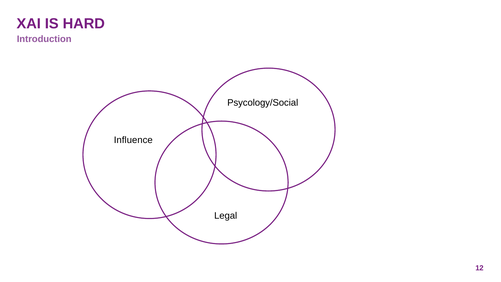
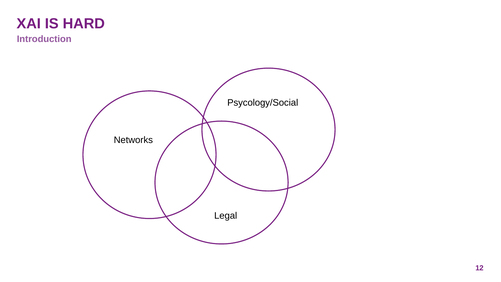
Influence: Influence -> Networks (133, 140)
